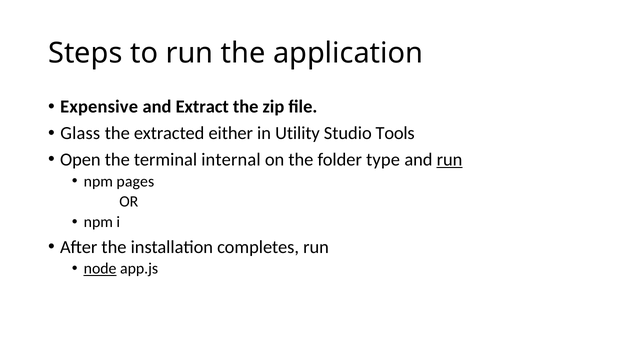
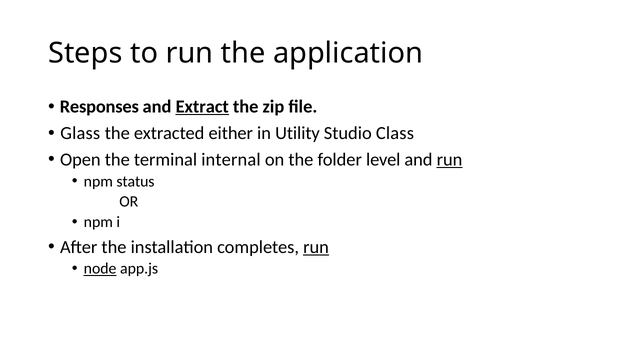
Expensive: Expensive -> Responses (99, 107)
Extract underline: none -> present (202, 107)
Tools: Tools -> Class (395, 133)
type: type -> level (383, 160)
pages: pages -> status (135, 182)
run underline: none -> present (316, 247)
